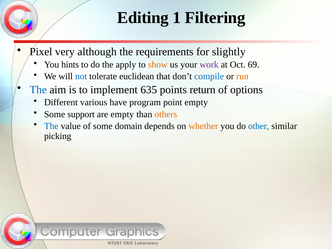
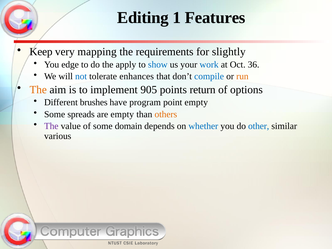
Filtering: Filtering -> Features (215, 18)
Pixel: Pixel -> Keep (41, 52)
although: although -> mapping (97, 52)
hints: hints -> edge (70, 65)
show colour: orange -> blue (158, 65)
work colour: purple -> blue (209, 65)
69: 69 -> 36 (254, 65)
euclidean: euclidean -> enhances (137, 76)
The colour: blue -> orange (38, 90)
635: 635 -> 905 (149, 90)
various: various -> brushes (94, 102)
support: support -> spreads (81, 114)
The colour: blue -> purple (51, 126)
whether colour: orange -> blue (203, 126)
picking: picking -> various (58, 136)
